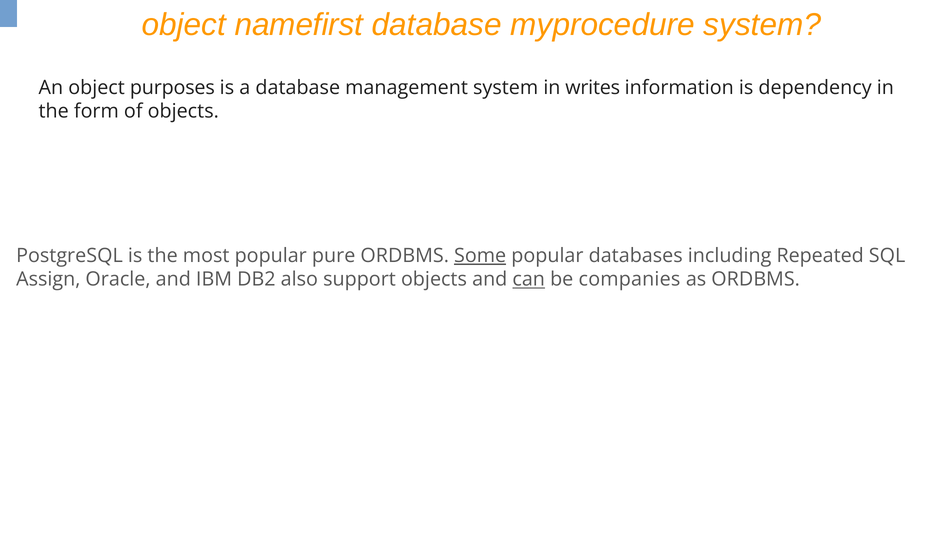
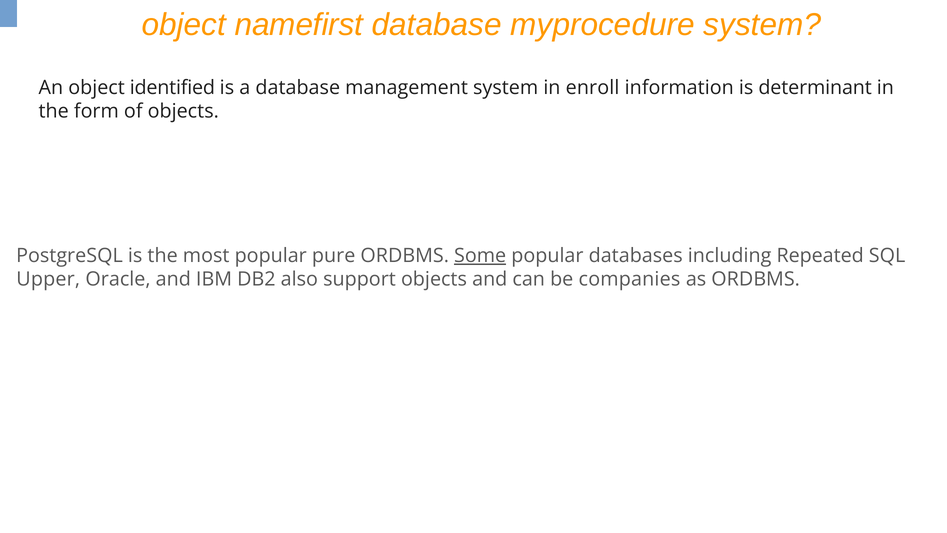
purposes: purposes -> identified (172, 88)
writes: writes -> enroll (593, 88)
dependency: dependency -> determinant (815, 88)
Assign: Assign -> Upper (48, 279)
can underline: present -> none (529, 279)
